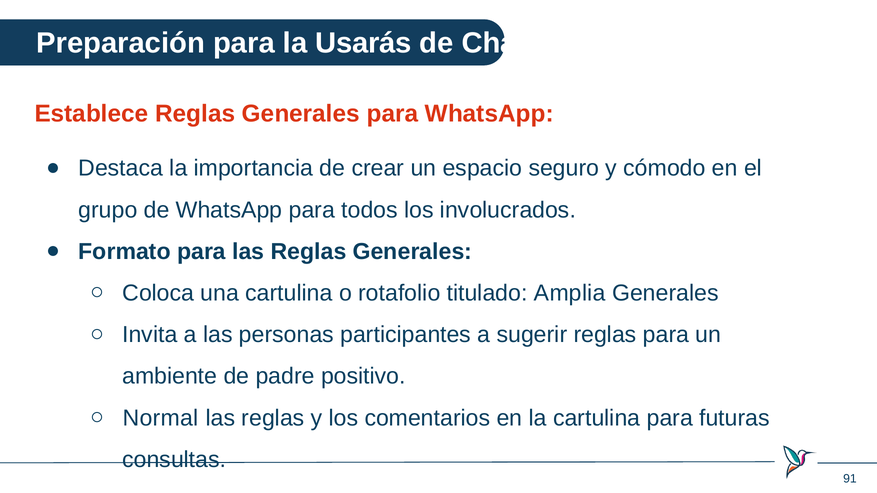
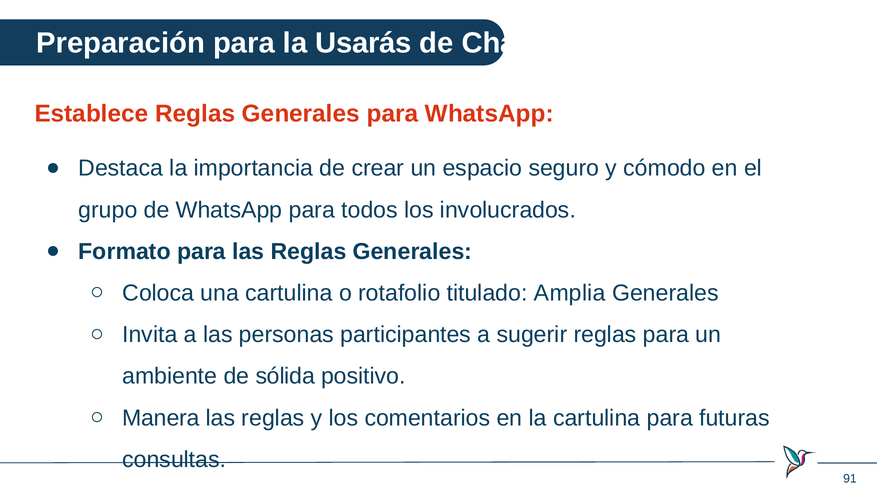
padre: padre -> sólida (285, 377)
Normal: Normal -> Manera (161, 418)
